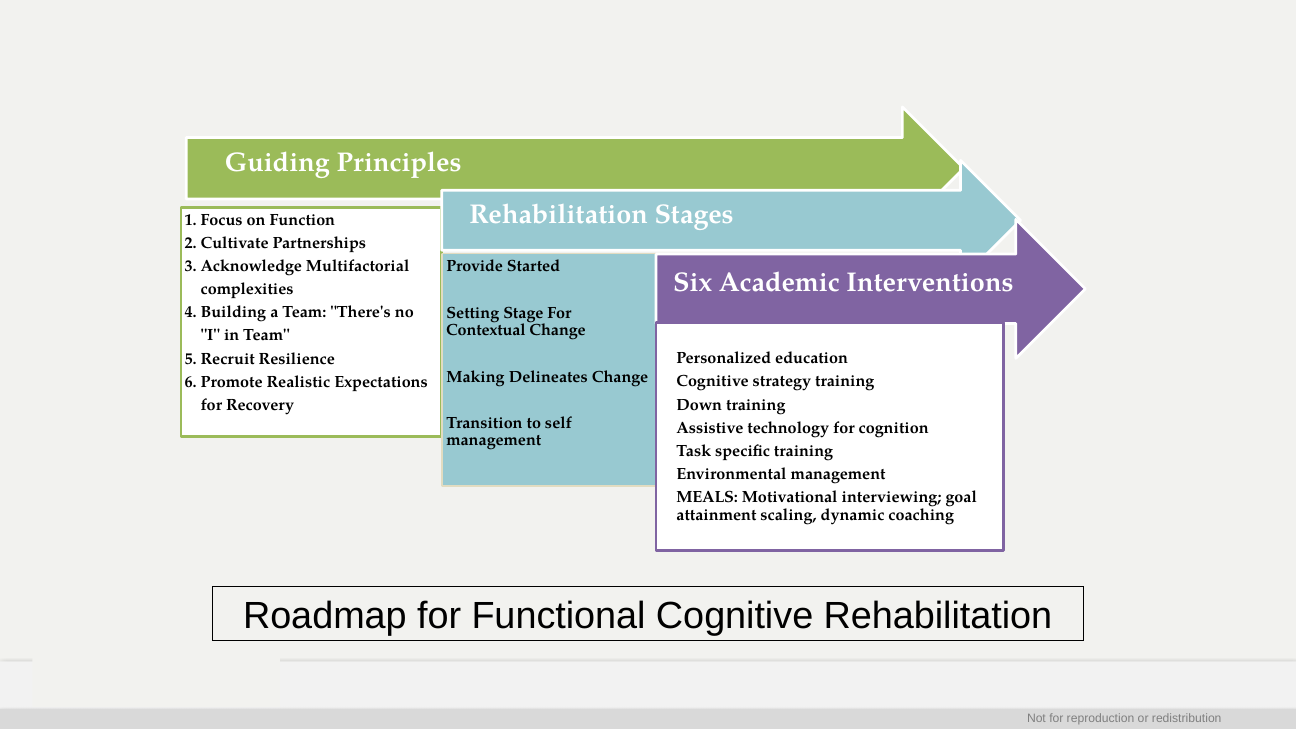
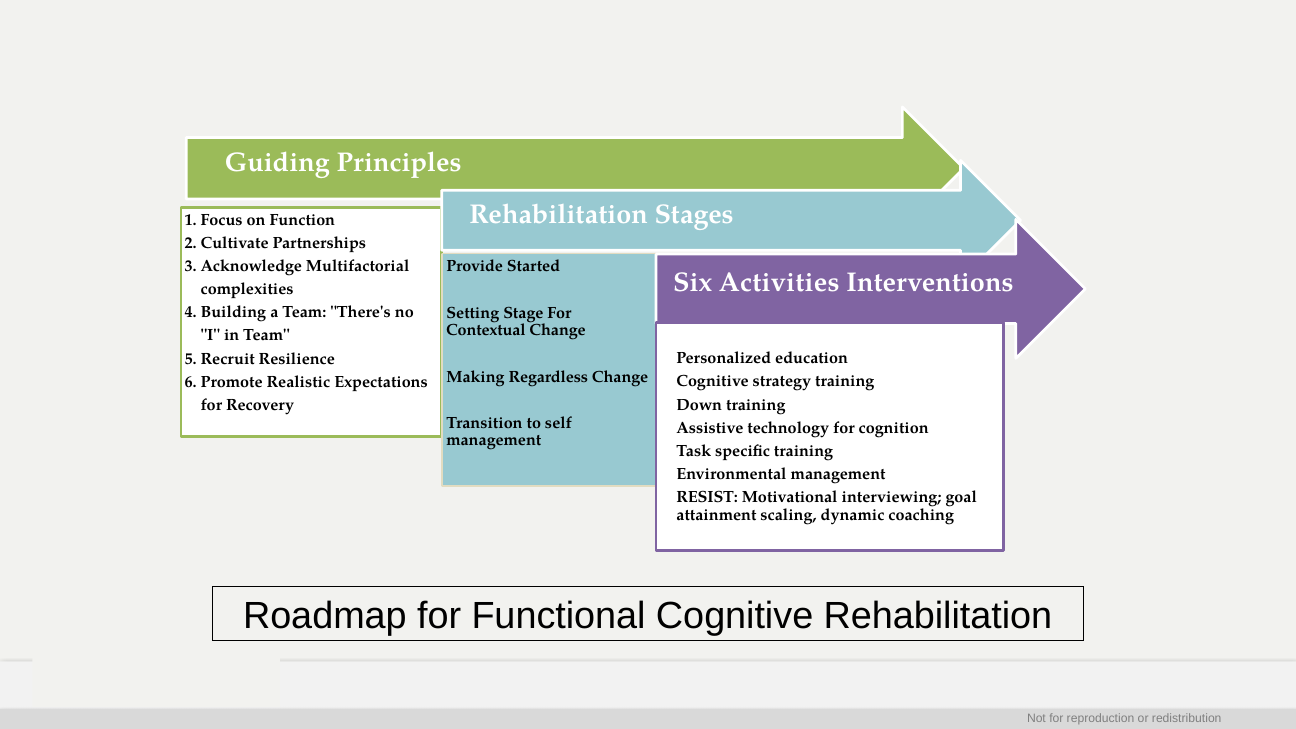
Academic: Academic -> Activities (779, 282)
Delineates: Delineates -> Regardless (548, 377)
MEALS: MEALS -> RESIST (707, 497)
